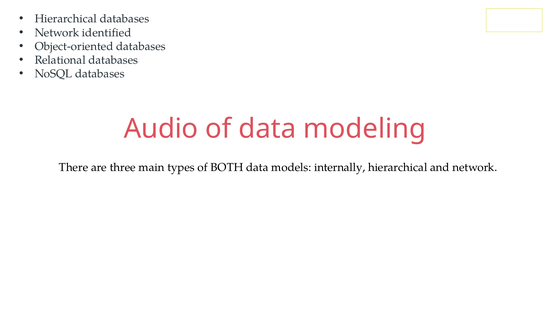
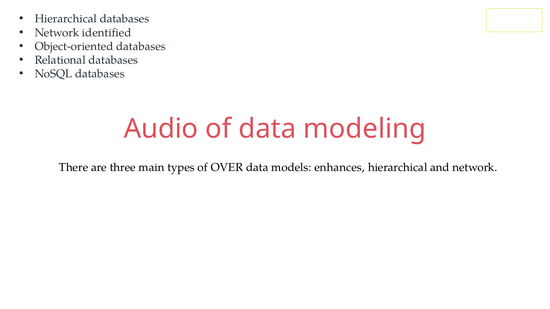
BOTH: BOTH -> OVER (227, 168)
internally: internally -> enhances (340, 168)
